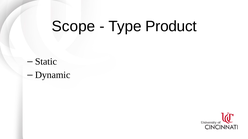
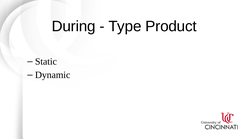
Scope: Scope -> During (74, 26)
